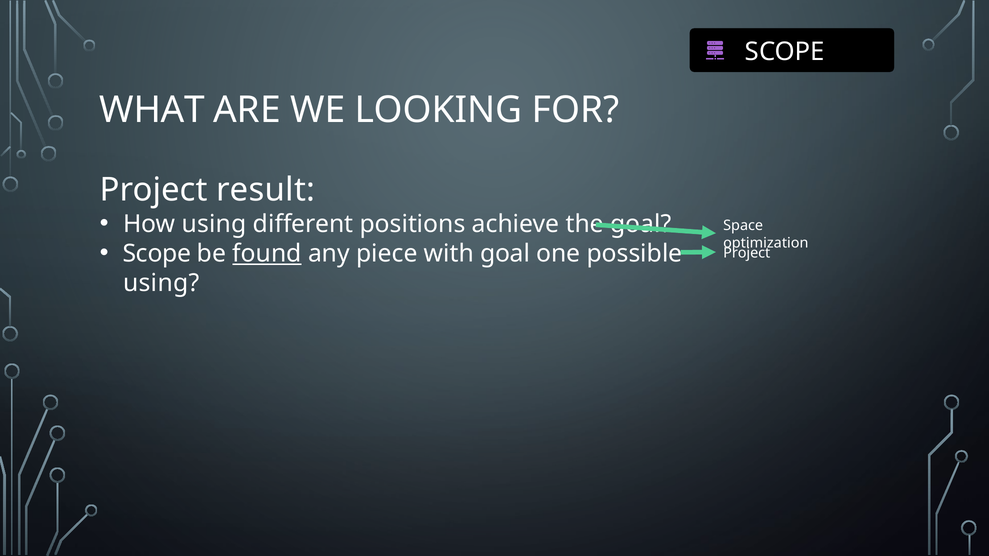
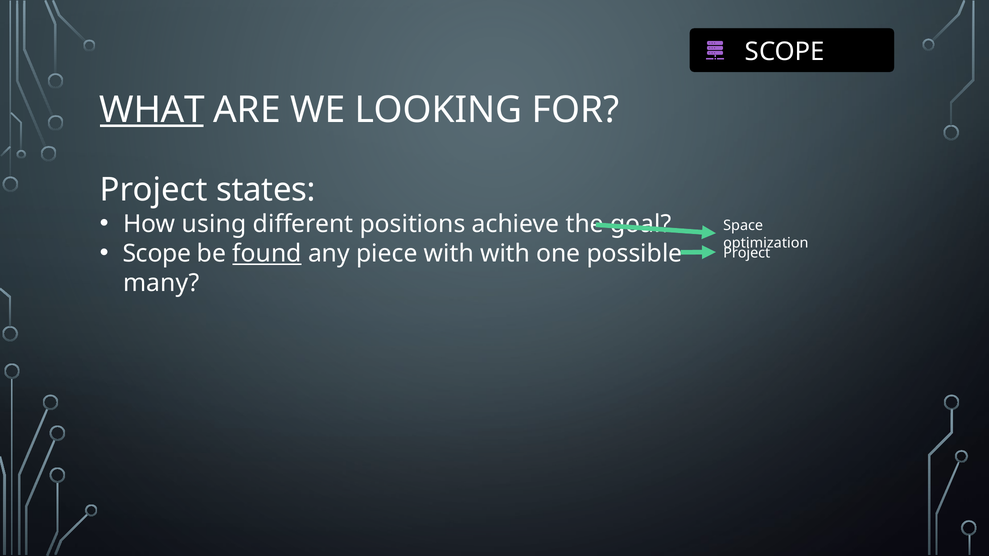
WHAT underline: none -> present (152, 110)
result: result -> states (266, 190)
with goal: goal -> with (505, 254)
using: using -> many (161, 283)
